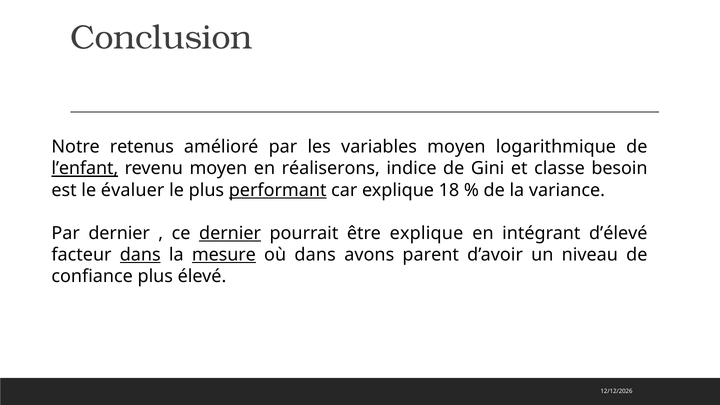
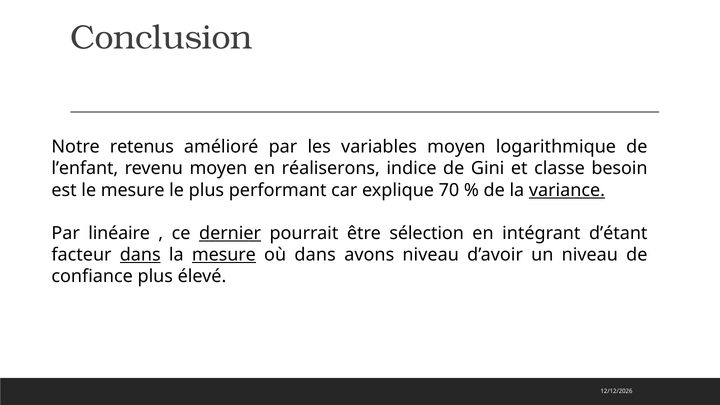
l’enfant underline: present -> none (85, 168)
le évaluer: évaluer -> mesure (133, 190)
performant underline: present -> none (278, 190)
18: 18 -> 70 (449, 190)
variance underline: none -> present (567, 190)
Par dernier: dernier -> linéaire (119, 233)
être explique: explique -> sélection (427, 233)
d’élevé: d’élevé -> d’étant (618, 233)
avons parent: parent -> niveau (431, 255)
